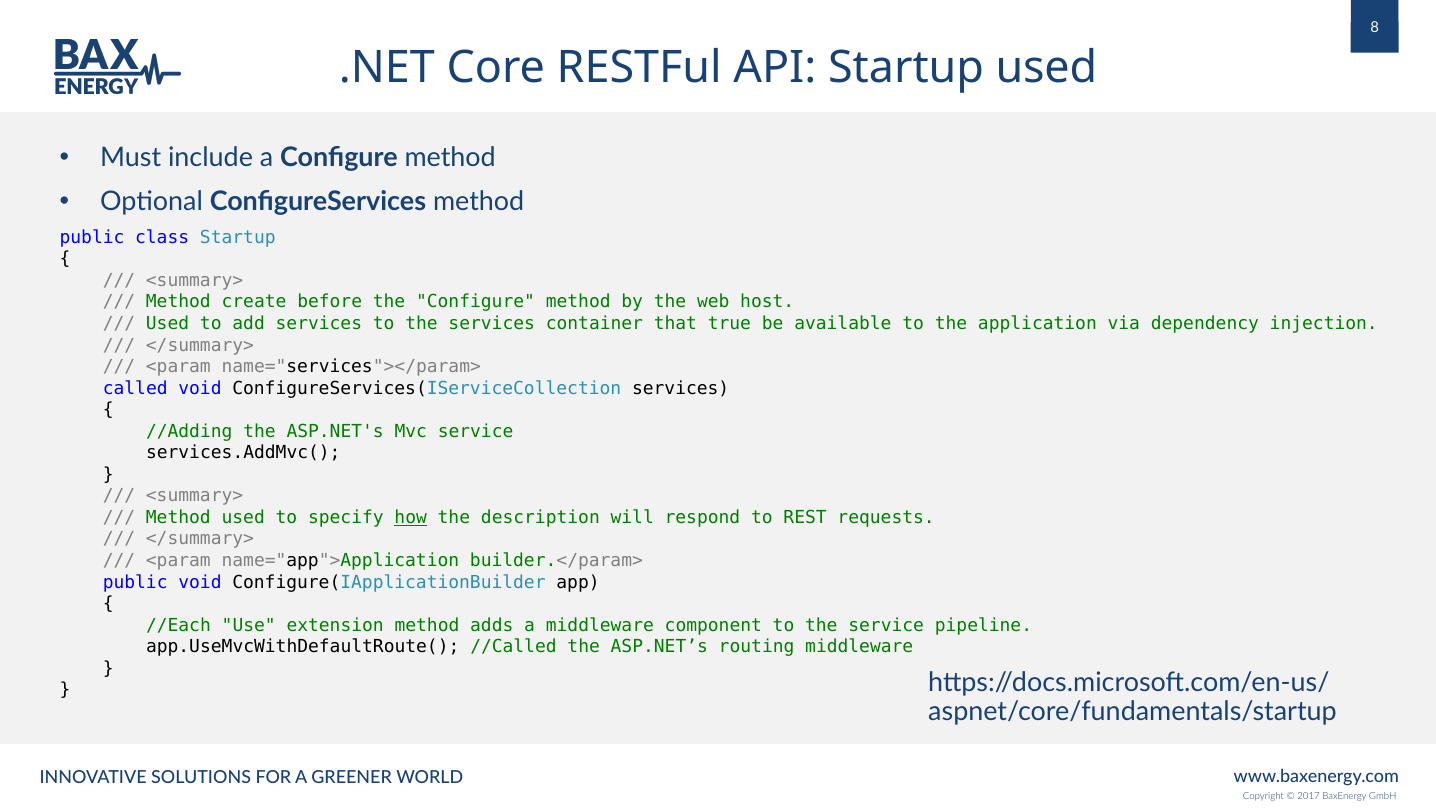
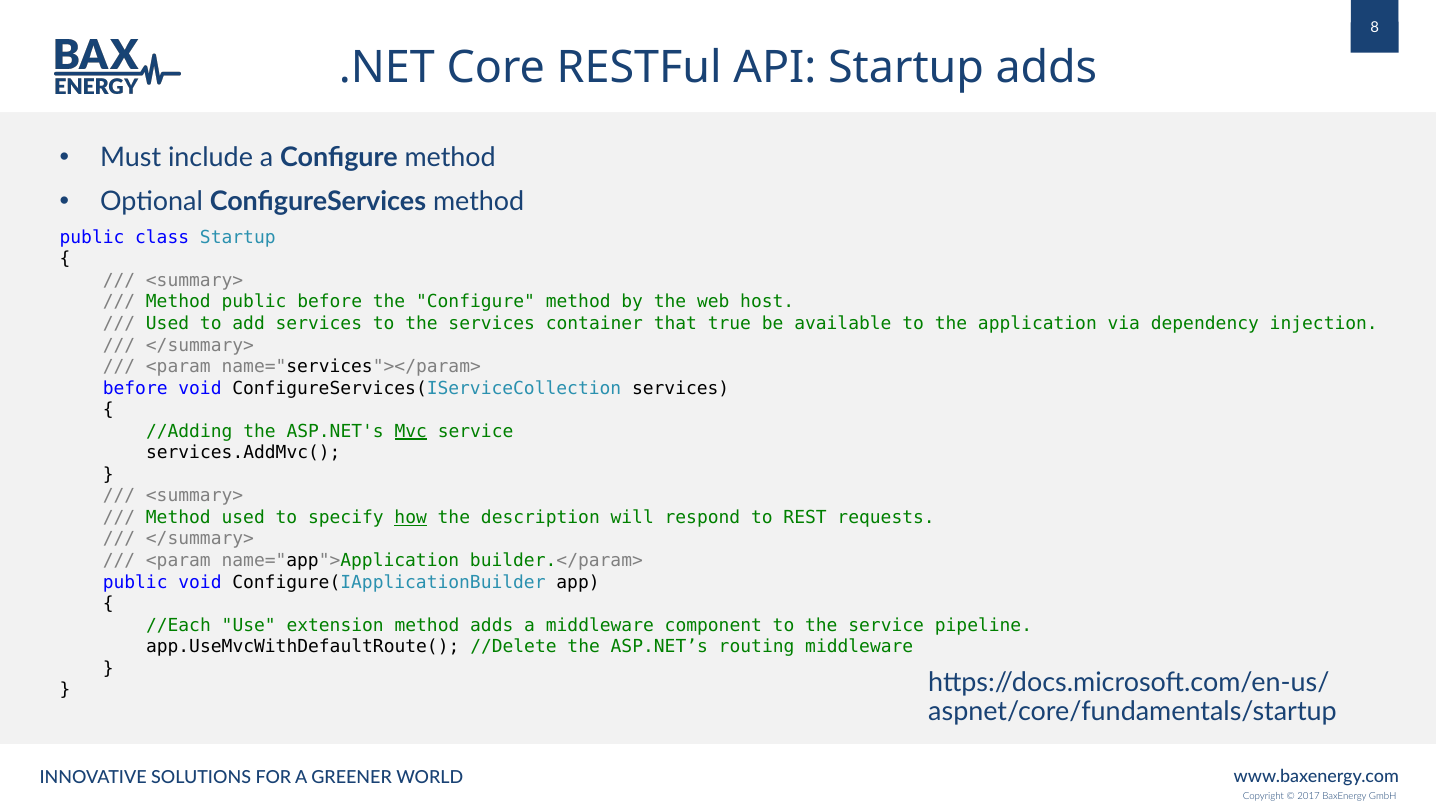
Startup used: used -> adds (1046, 68)
create: create -> public (254, 302)
called: called -> before (135, 388)
Mvc underline: none -> present (411, 431)
//Called: //Called -> //Delete (513, 647)
